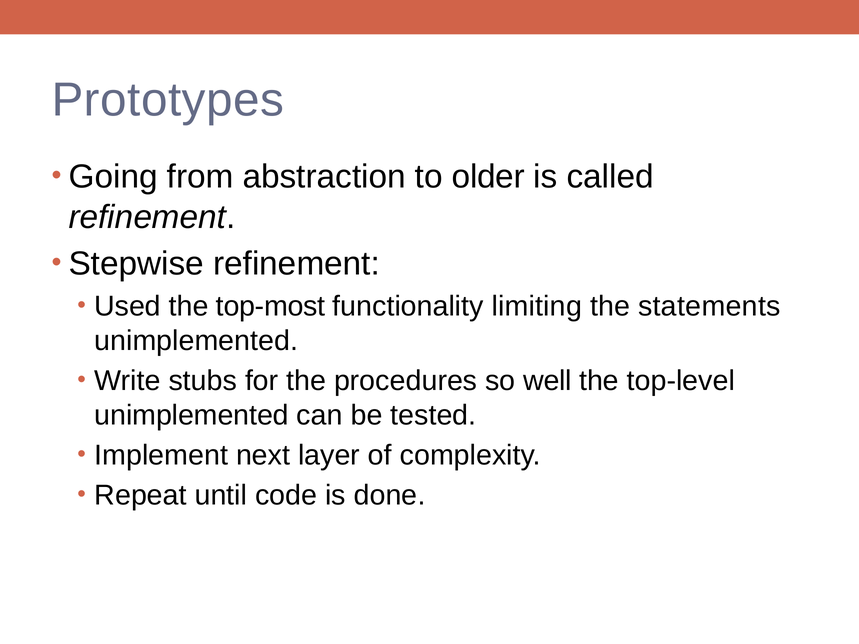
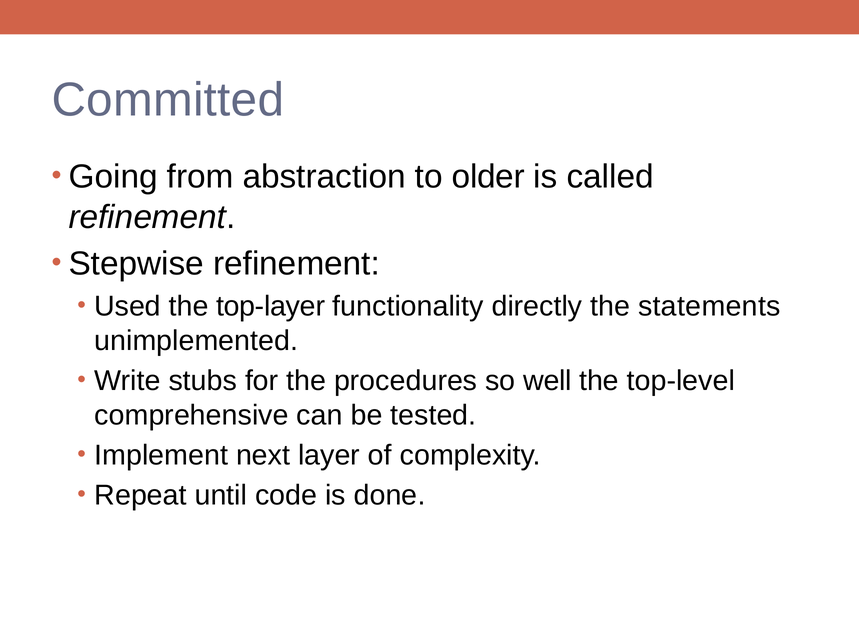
Prototypes: Prototypes -> Committed (168, 100)
top-most: top-most -> top-layer (271, 307)
limiting: limiting -> directly (537, 307)
unimplemented: unimplemented -> comprehensive (192, 415)
